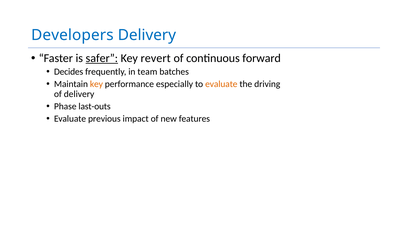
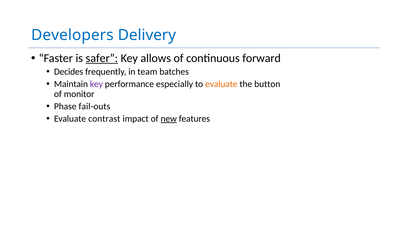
revert: revert -> allows (156, 58)
key colour: orange -> purple (96, 84)
driving: driving -> button (267, 84)
of delivery: delivery -> monitor (79, 94)
last-outs: last-outs -> fail-outs (94, 106)
previous: previous -> contrast (104, 118)
new underline: none -> present (169, 118)
